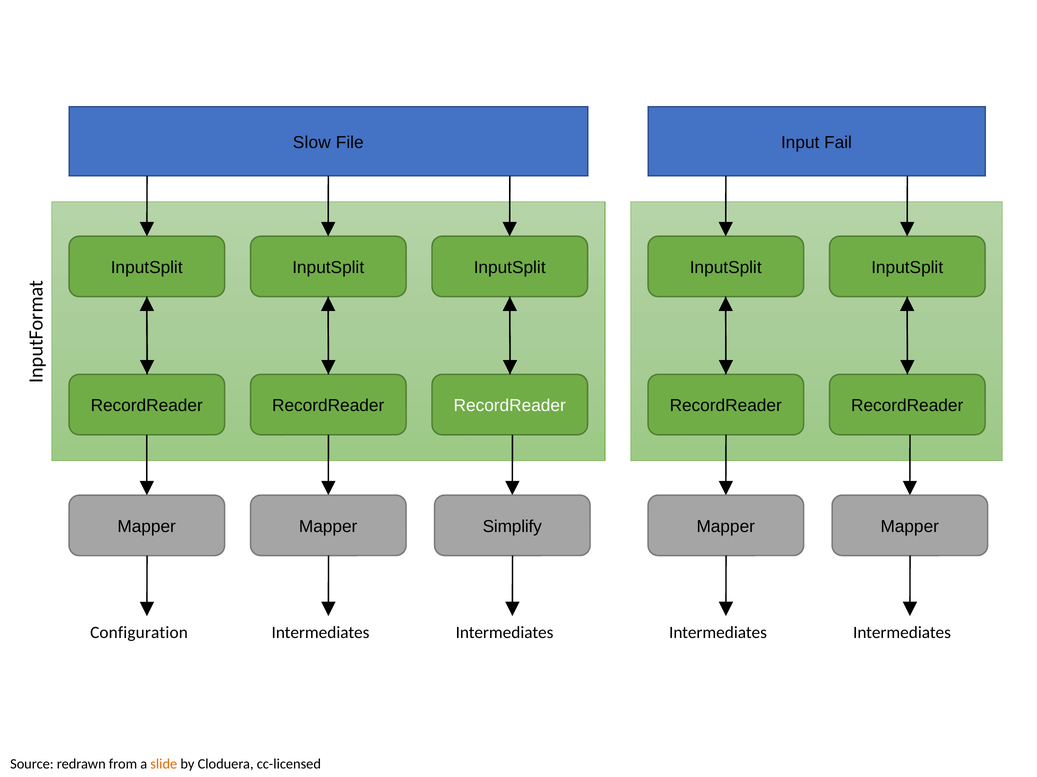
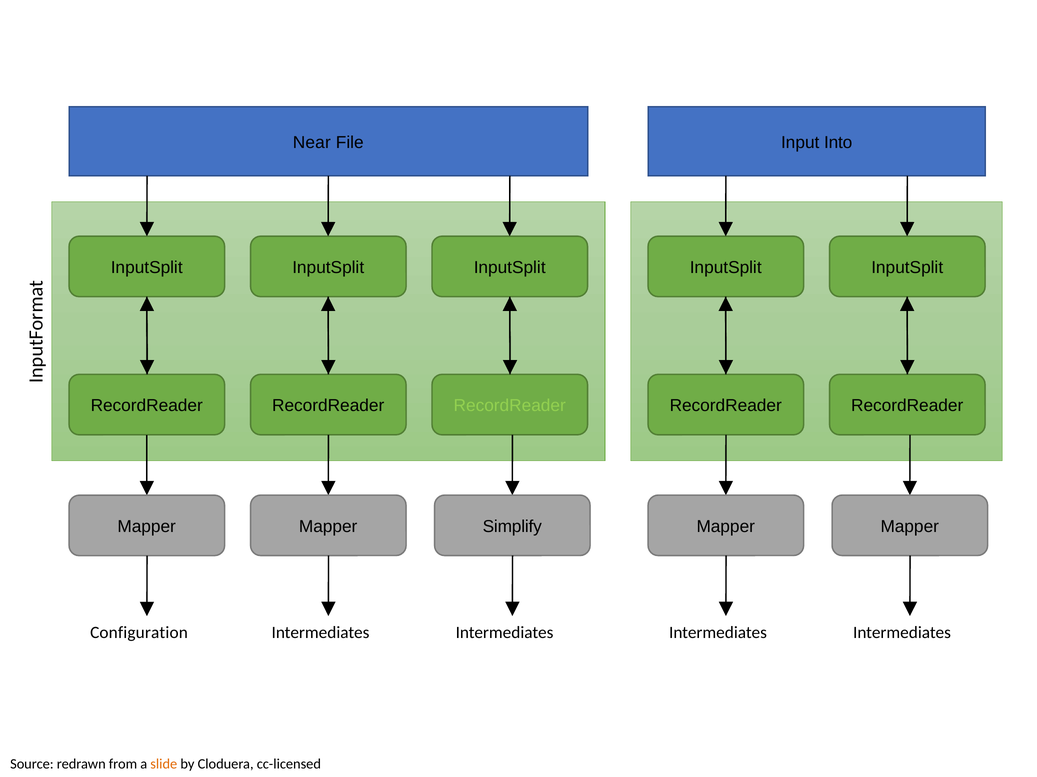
Slow: Slow -> Near (312, 143)
Fail: Fail -> Into (838, 143)
RecordReader colour: white -> light green (510, 406)
